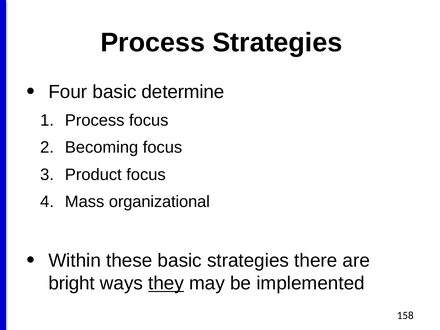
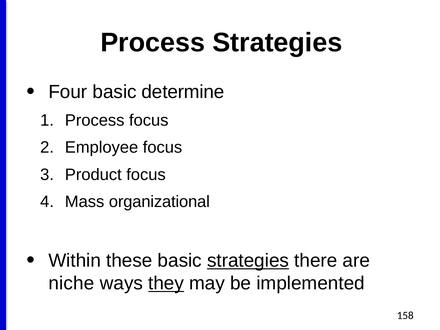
Becoming: Becoming -> Employee (102, 147)
strategies underline: none -> present (248, 261)
bright: bright -> niche (71, 283)
